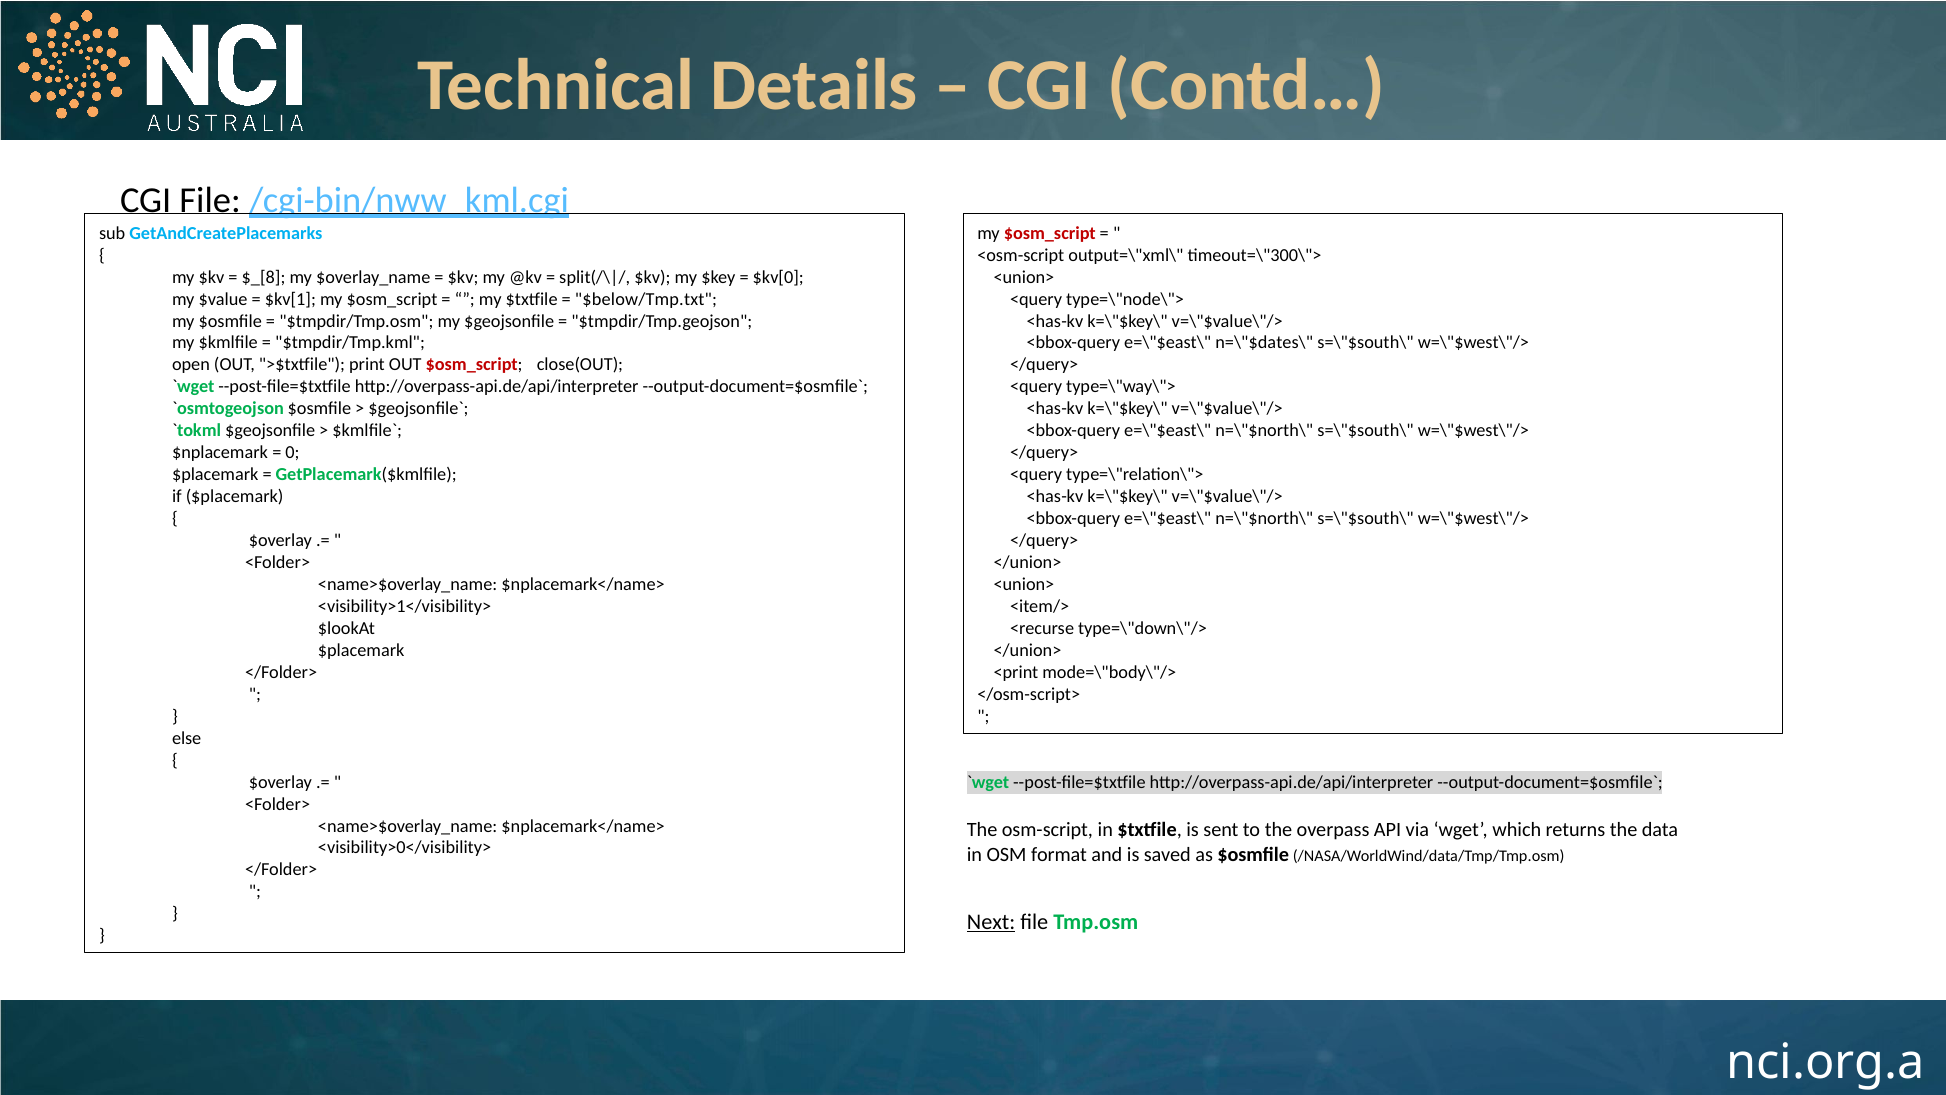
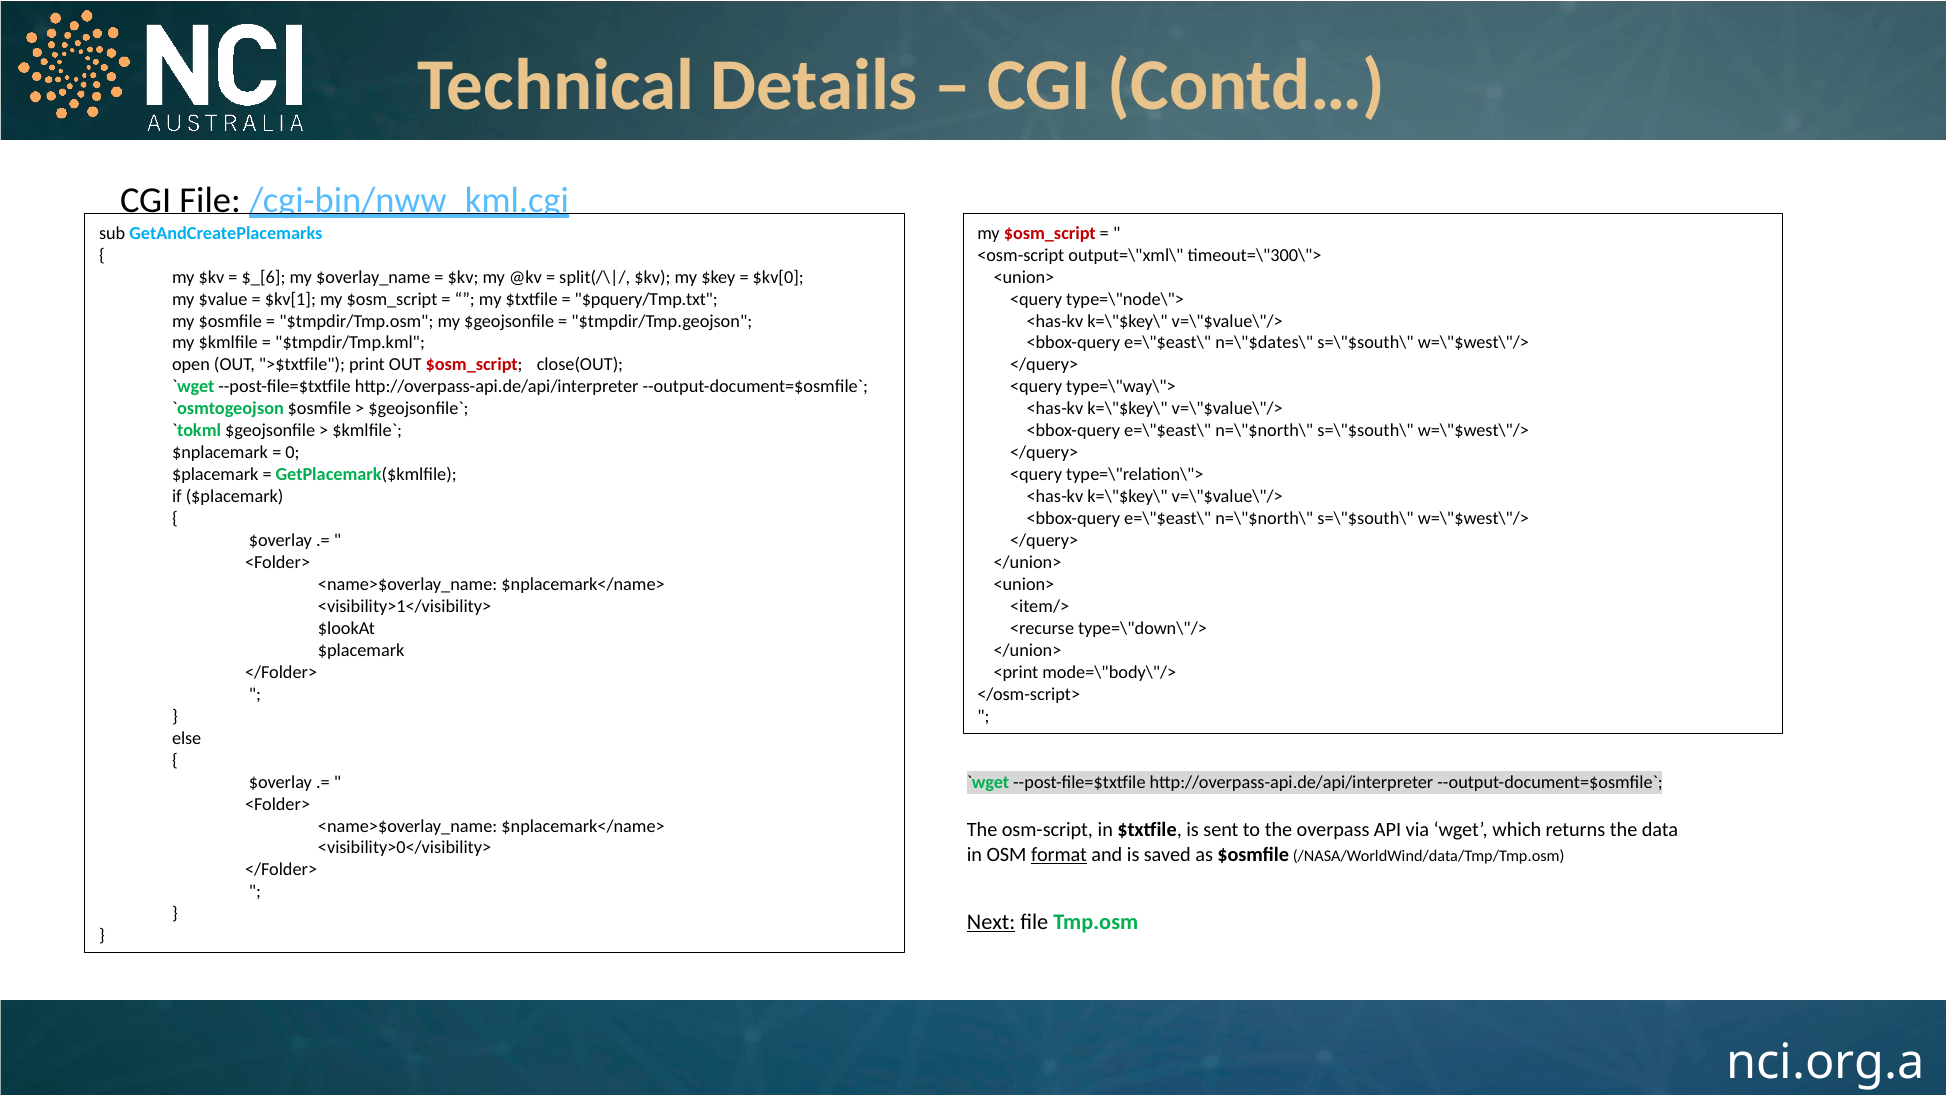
$_[8: $_[8 -> $_[6 (264, 277)
$below/Tmp.txt: $below/Tmp.txt -> $pquery/Tmp.txt (646, 299)
format underline: none -> present (1059, 854)
